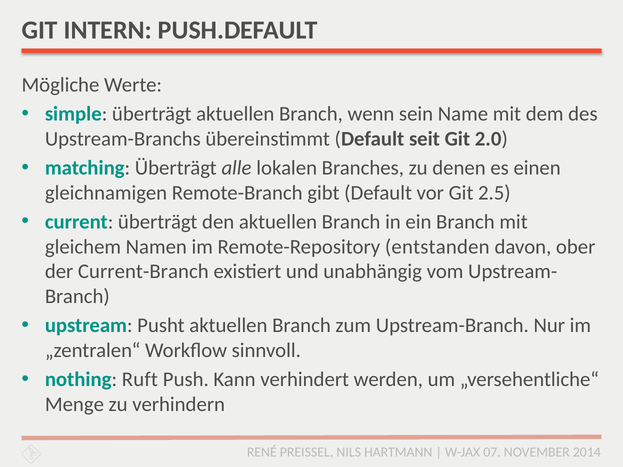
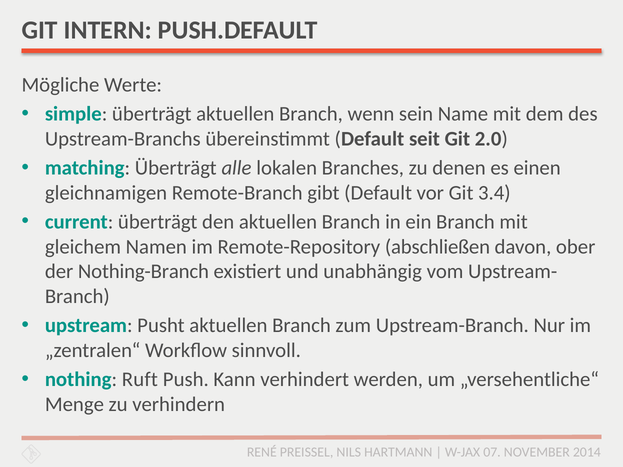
2.5: 2.5 -> 3.4 (494, 193)
entstanden: entstanden -> abschließen (437, 247)
Current-Branch: Current-Branch -> Nothing-Branch (143, 272)
